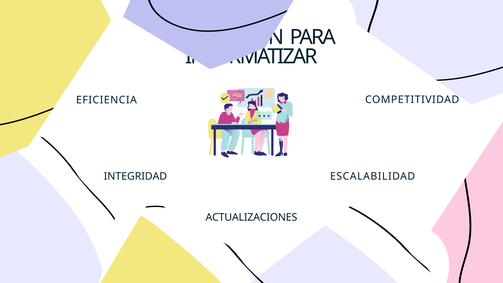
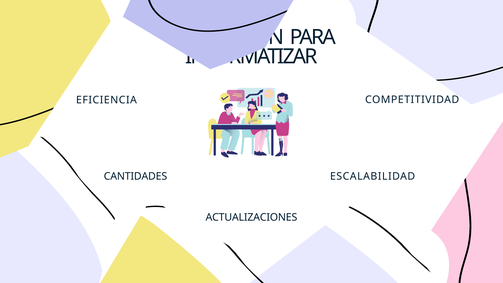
INTEGRIDAD: INTEGRIDAD -> CANTIDADES (135, 176)
